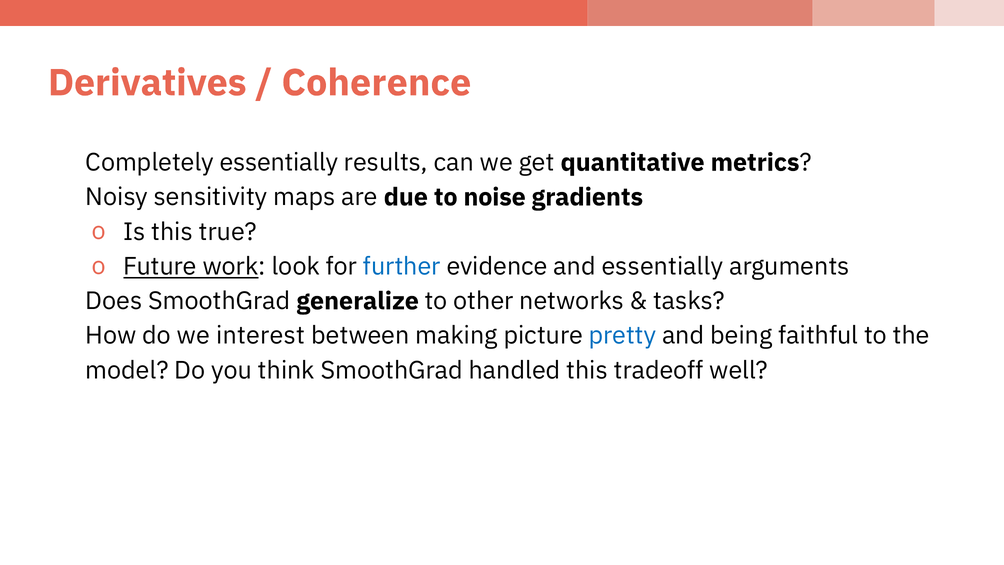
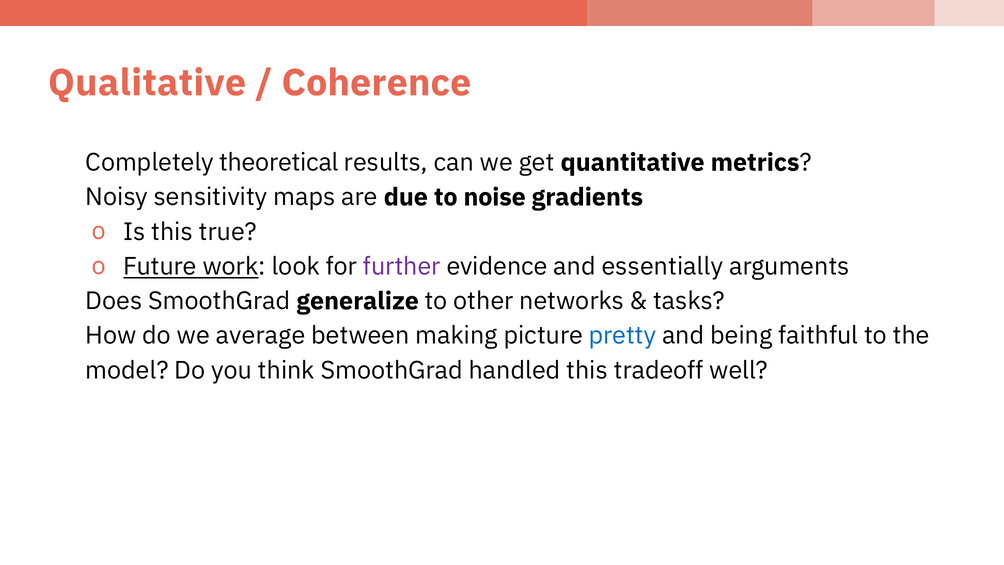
Derivatives: Derivatives -> Qualitative (147, 83)
essentially: essentially -> theoretical (279, 162)
further colour: blue -> purple (402, 266)
interest: interest -> average (261, 336)
